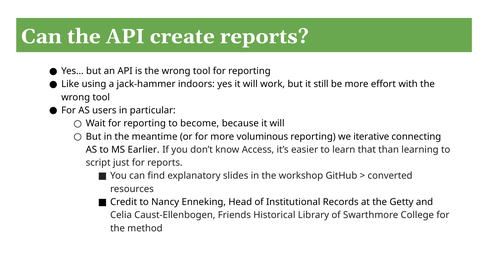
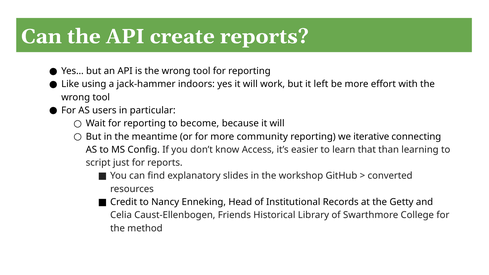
still: still -> left (321, 84)
voluminous: voluminous -> community (262, 137)
Earlier: Earlier -> Config (144, 150)
